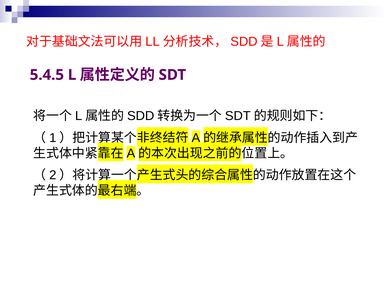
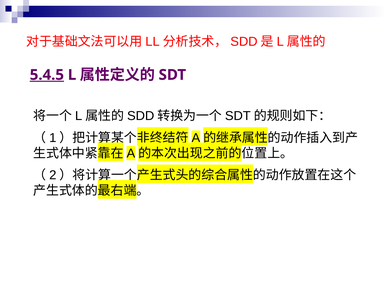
5.4.5 underline: none -> present (47, 75)
